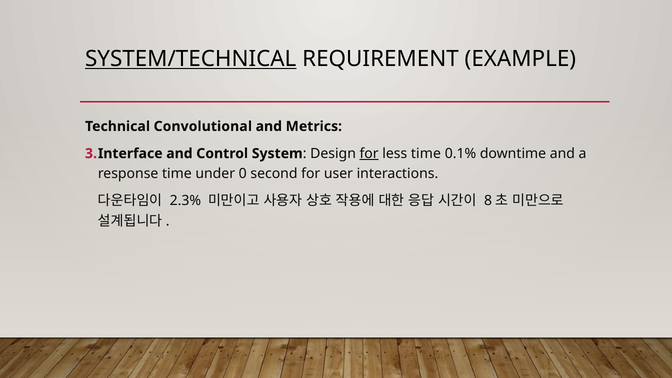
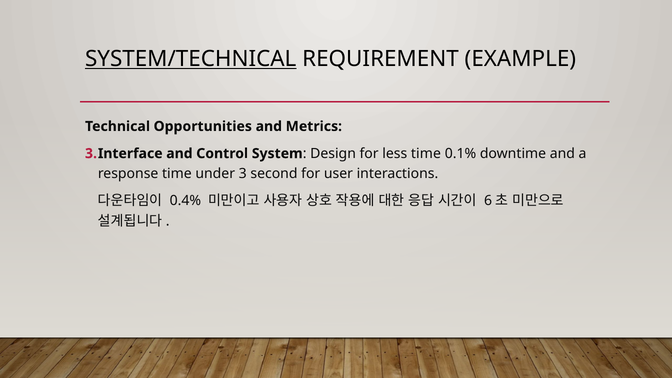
Convolutional: Convolutional -> Opportunities (203, 126)
for underline: present -> none (369, 154)
0: 0 -> 3 (243, 174)
2.3%: 2.3% -> 0.4% (185, 201)
8: 8 -> 6 (488, 201)
